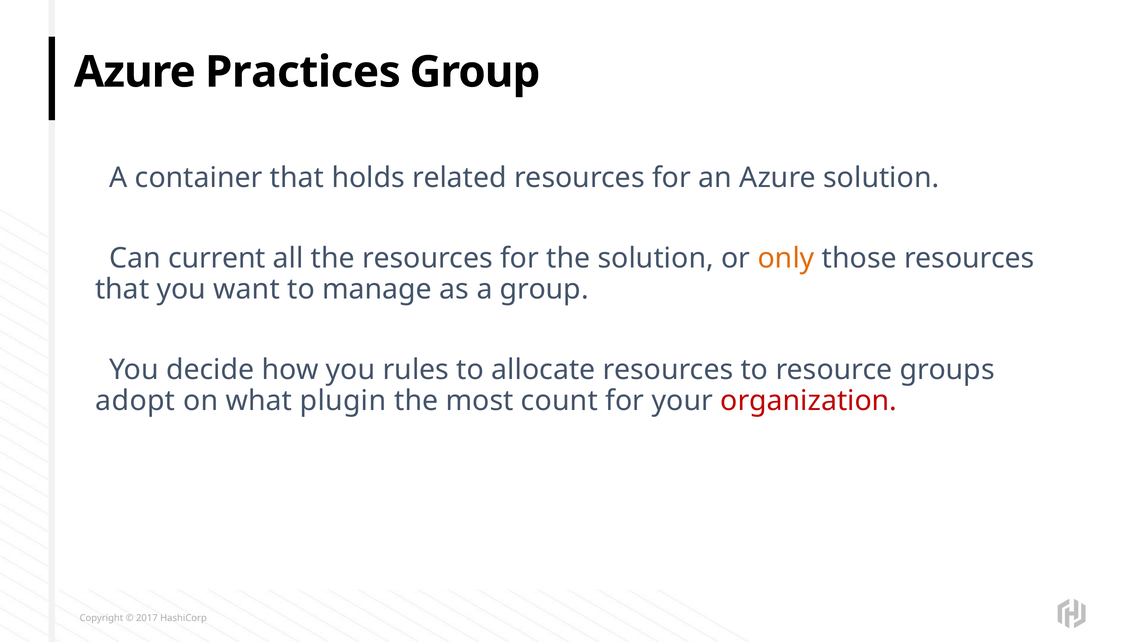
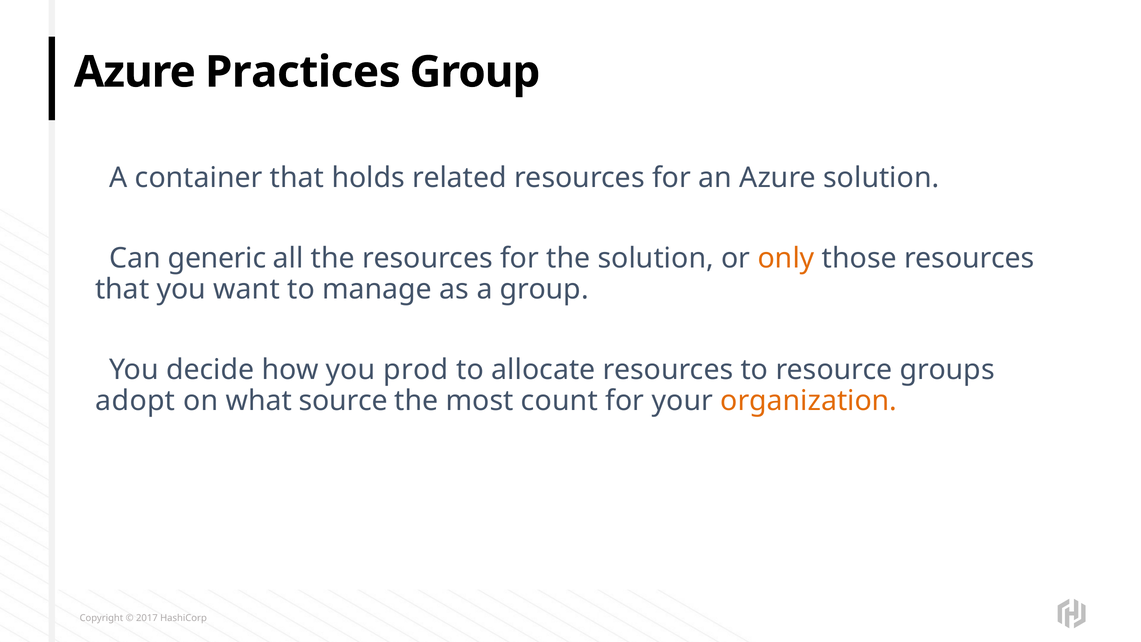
current: current -> generic (217, 258)
rules: rules -> prod (416, 370)
plugin: plugin -> source (343, 401)
organization colour: red -> orange (809, 401)
